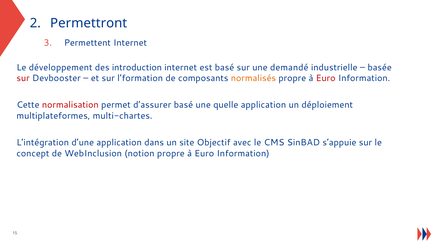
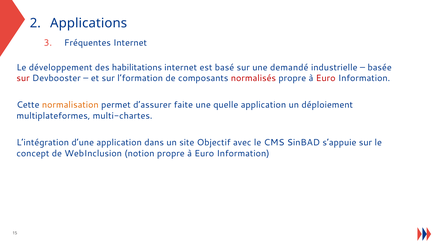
Permettront: Permettront -> Applications (89, 23)
Permettent: Permettent -> Fréquentes (87, 43)
introduction: introduction -> habilitations (137, 68)
normalisés colour: orange -> red (253, 78)
normalisation colour: red -> orange (70, 105)
d’assurer basé: basé -> faite (183, 105)
